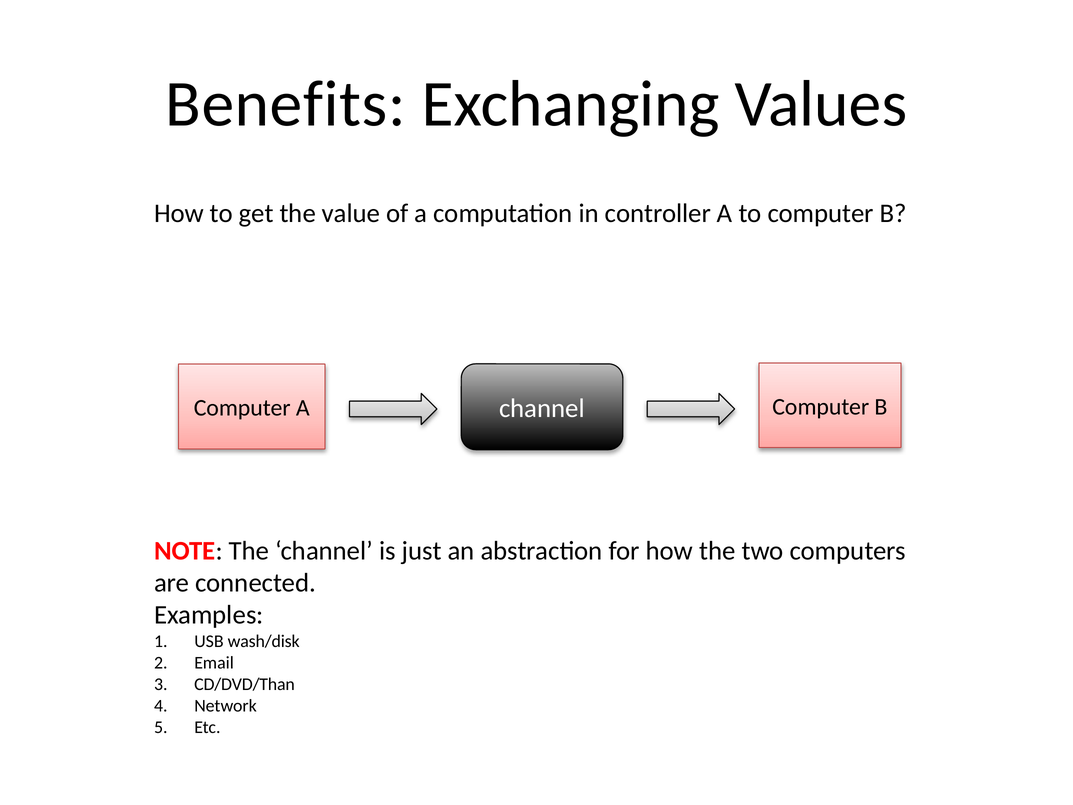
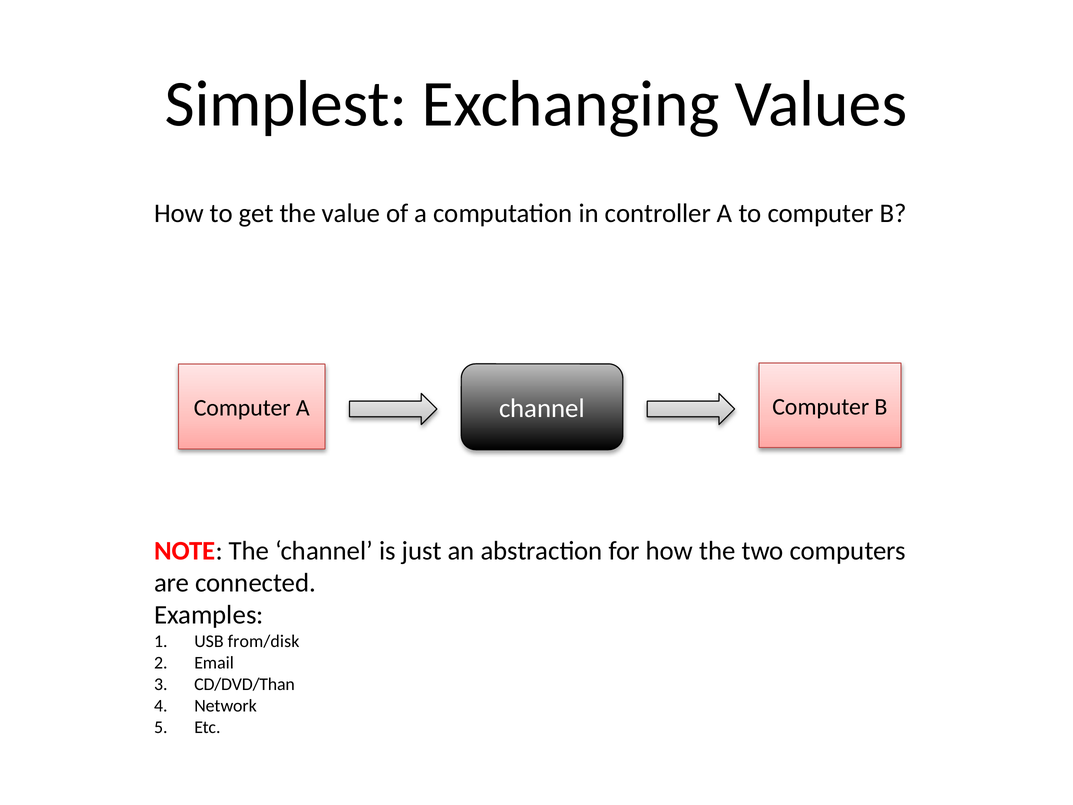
Benefits: Benefits -> Simplest (286, 104)
wash/disk: wash/disk -> from/disk (264, 641)
